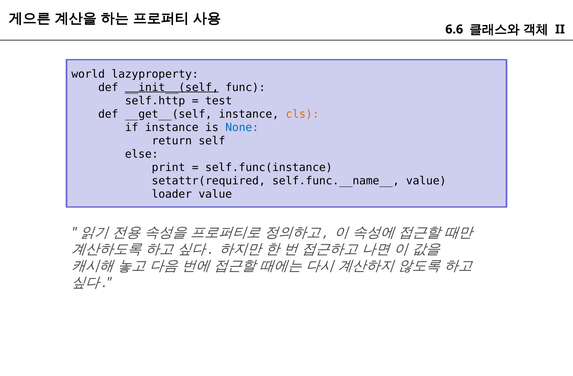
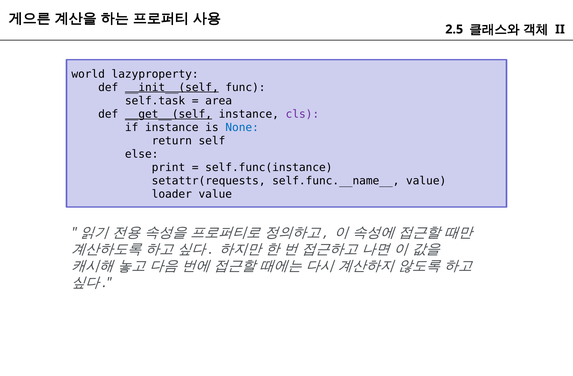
6.6: 6.6 -> 2.5 (454, 29)
self.http: self.http -> self.task (155, 101)
test: test -> area (219, 101)
__get__(self underline: none -> present (169, 114)
cls colour: orange -> purple (302, 114)
setattr(required: setattr(required -> setattr(requests (209, 181)
